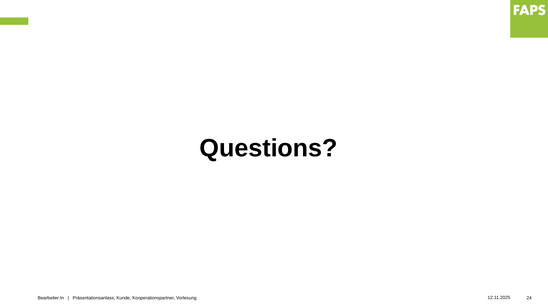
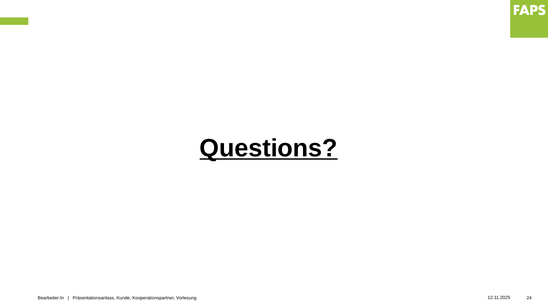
Questions underline: none -> present (269, 148)
